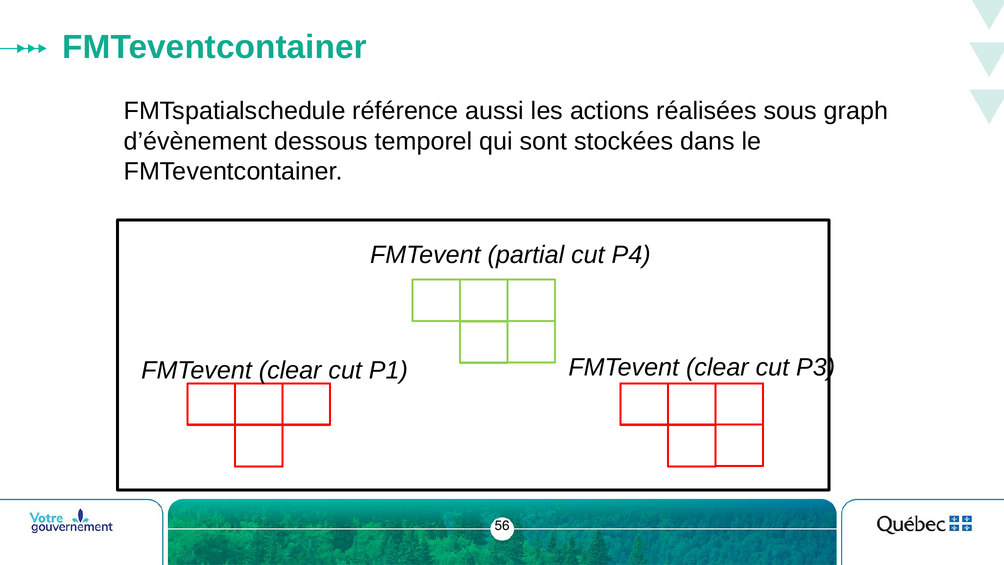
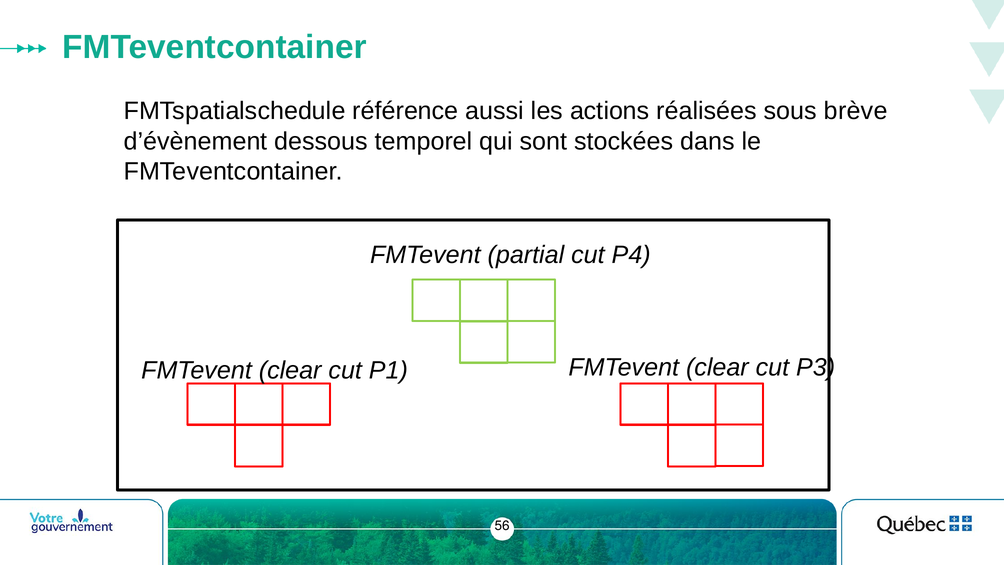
graph: graph -> brève (856, 111)
